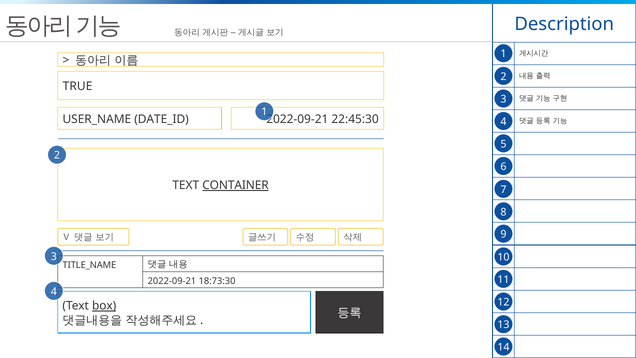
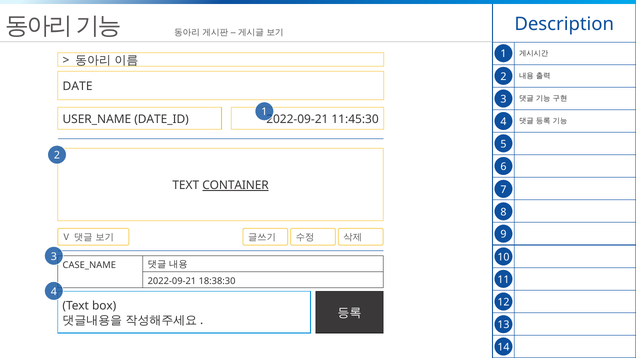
TRUE: TRUE -> DATE (78, 86)
22:45:30: 22:45:30 -> 11:45:30 (355, 119)
TITLE_NAME: TITLE_NAME -> CASE_NAME (89, 265)
18:73:30: 18:73:30 -> 18:38:30 (217, 281)
box underline: present -> none (104, 306)
